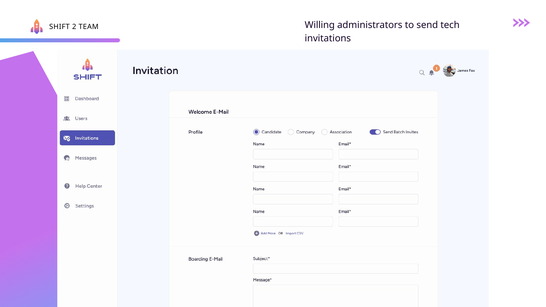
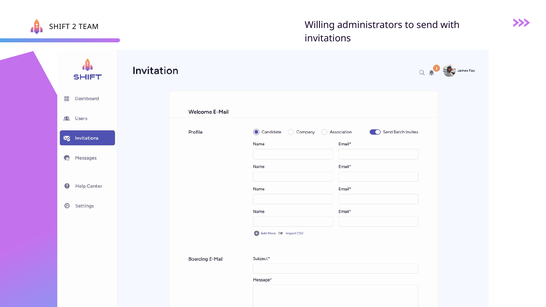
tech: tech -> with (450, 25)
